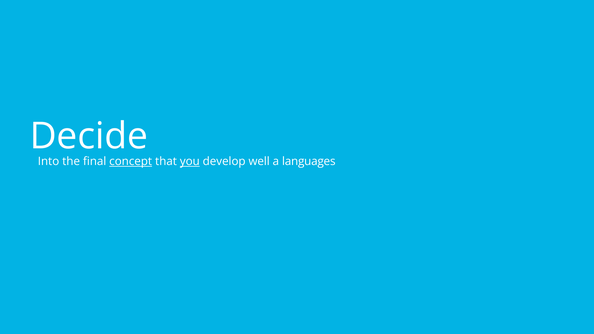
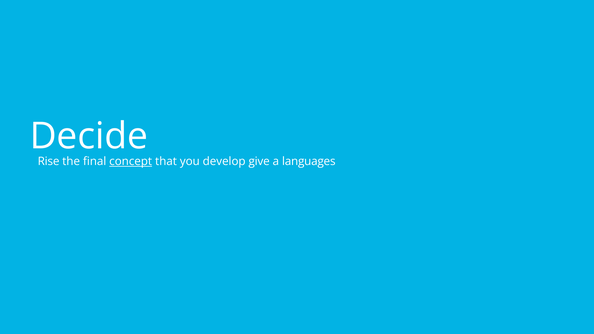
Into: Into -> Rise (49, 162)
you underline: present -> none (190, 162)
well: well -> give (259, 162)
